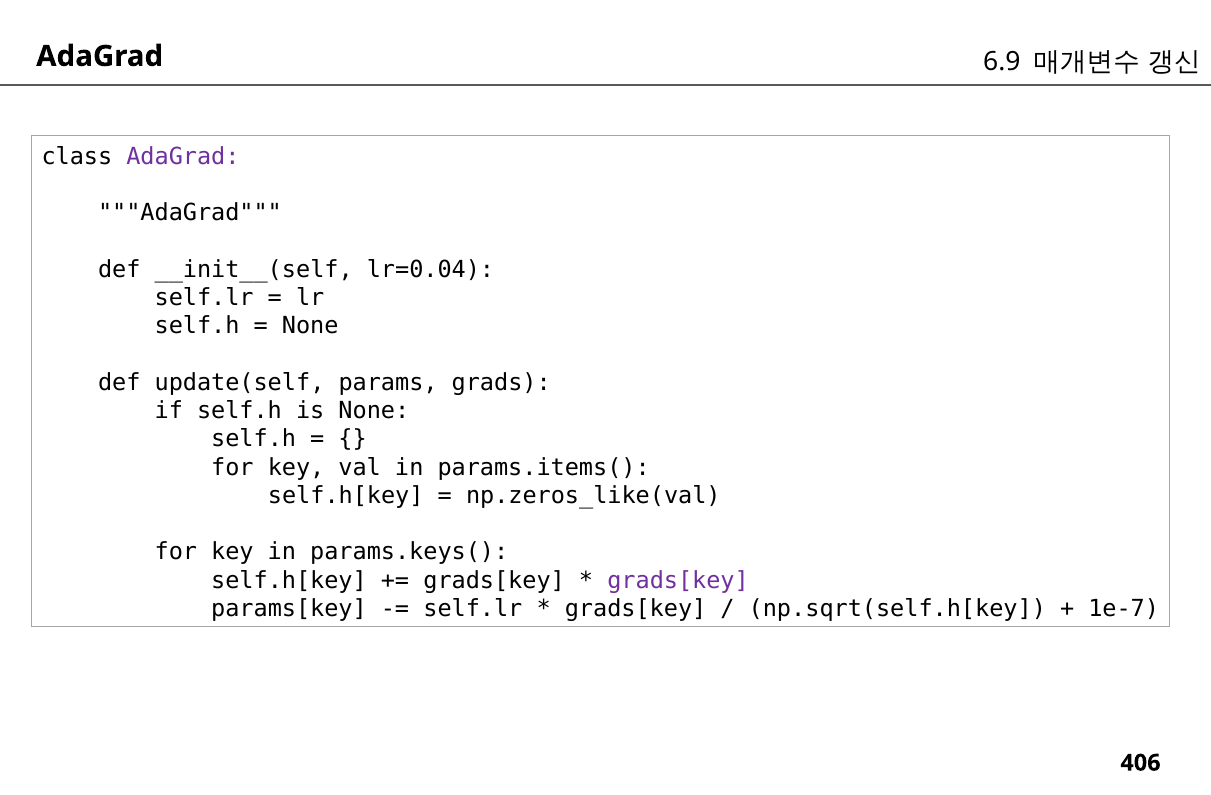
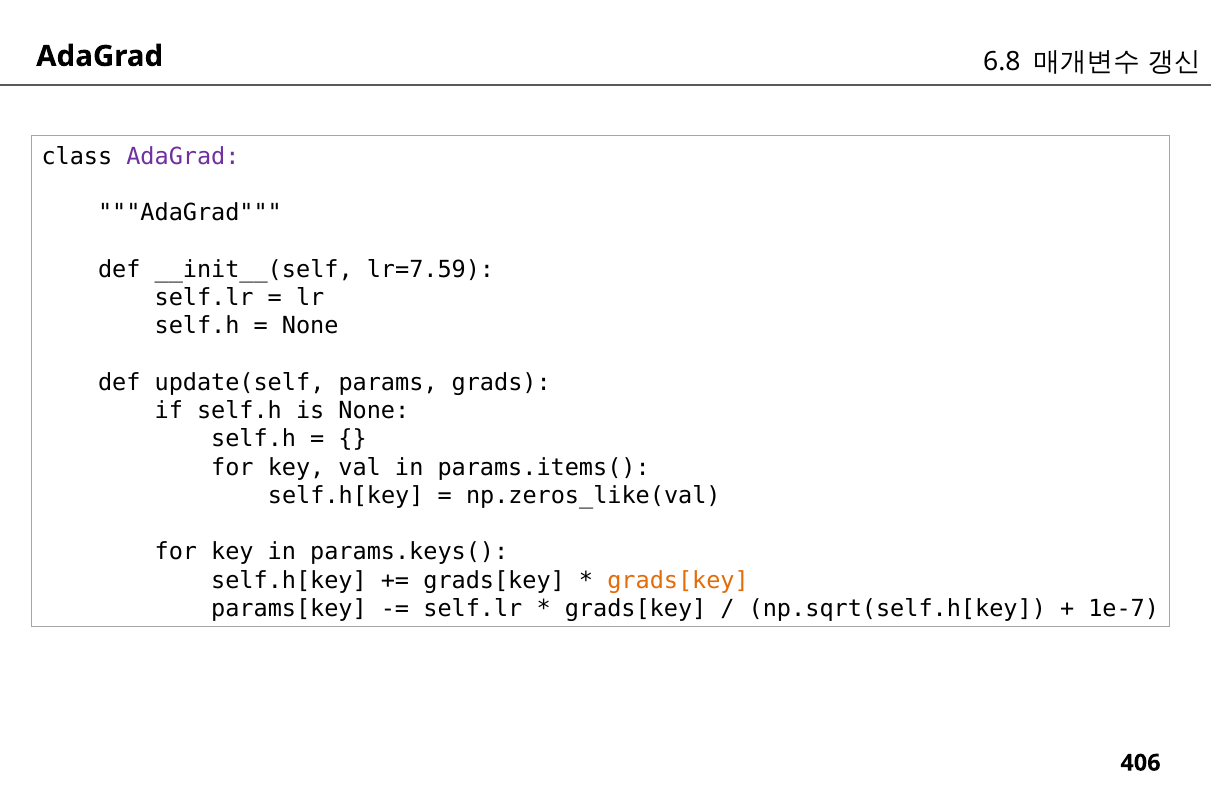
6.9: 6.9 -> 6.8 (1002, 62)
lr=0.04: lr=0.04 -> lr=7.59 (430, 270)
grads[key colour: purple -> orange (678, 581)
